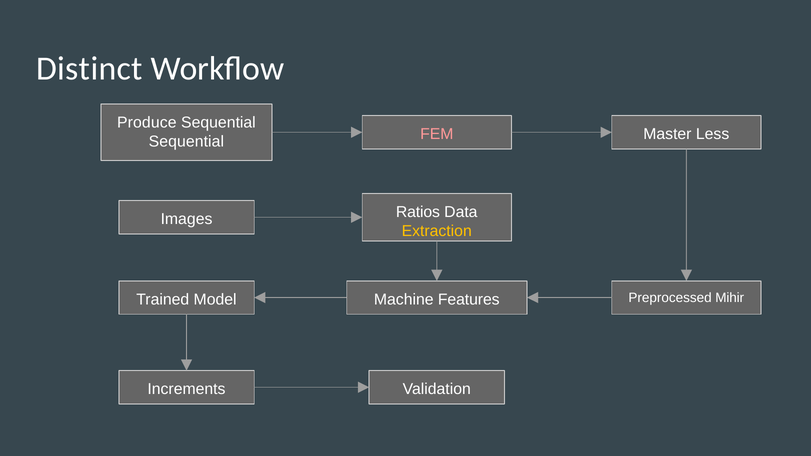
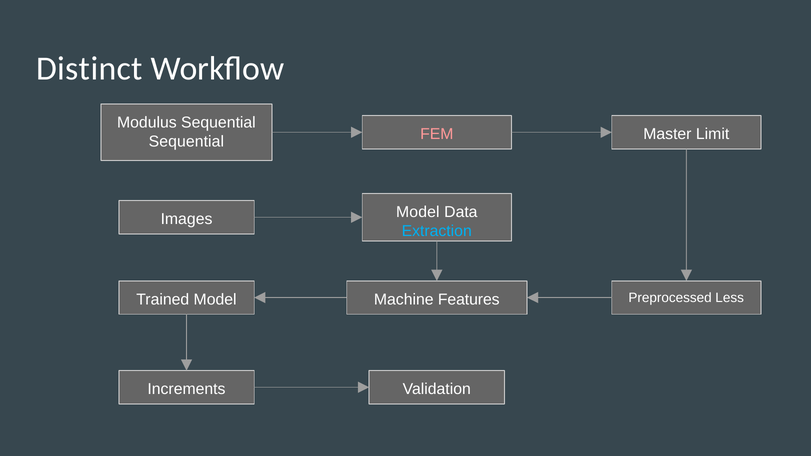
Produce: Produce -> Modulus (147, 123)
Less: Less -> Limit (713, 134)
Images Ratios: Ratios -> Model (418, 212)
Extraction colour: yellow -> light blue (437, 231)
Mihir: Mihir -> Less (730, 298)
